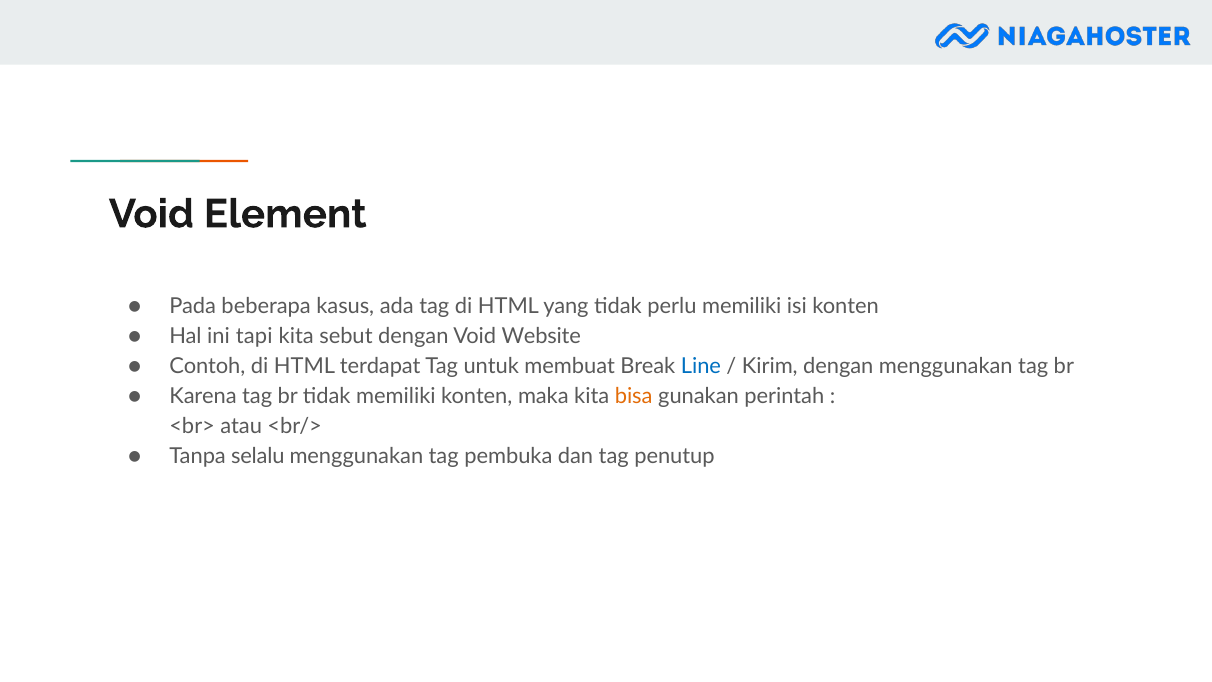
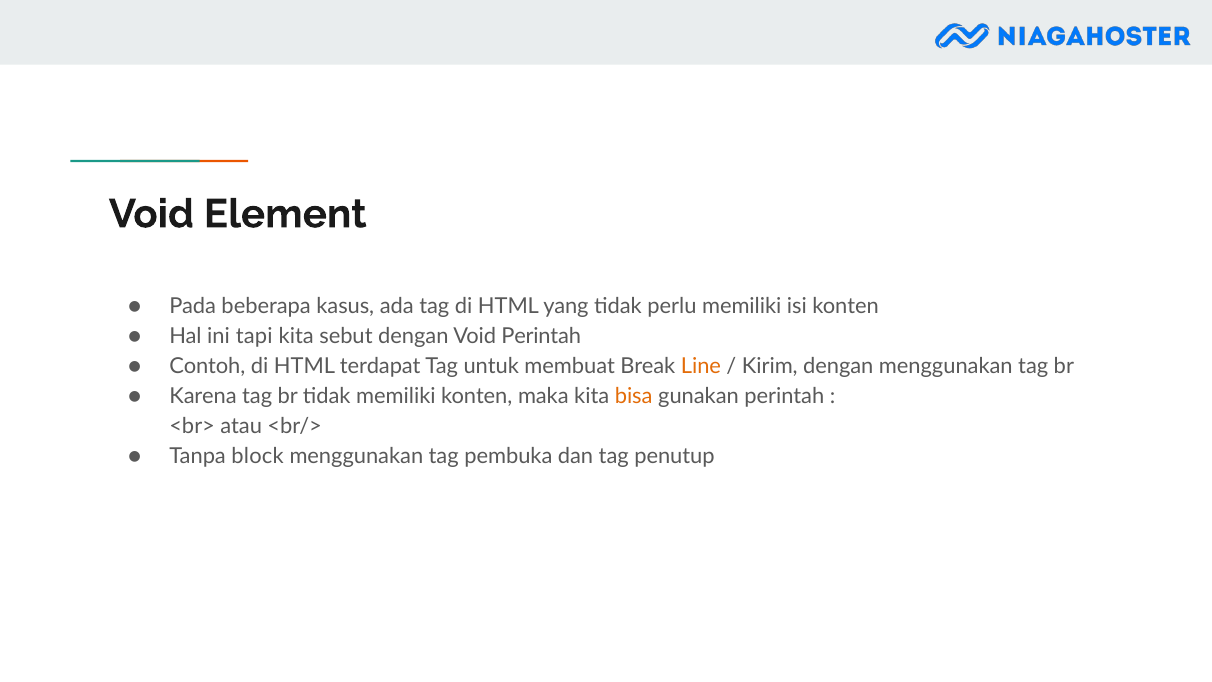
Void Website: Website -> Perintah (541, 336)
Line colour: blue -> orange (701, 366)
selalu: selalu -> block (258, 456)
